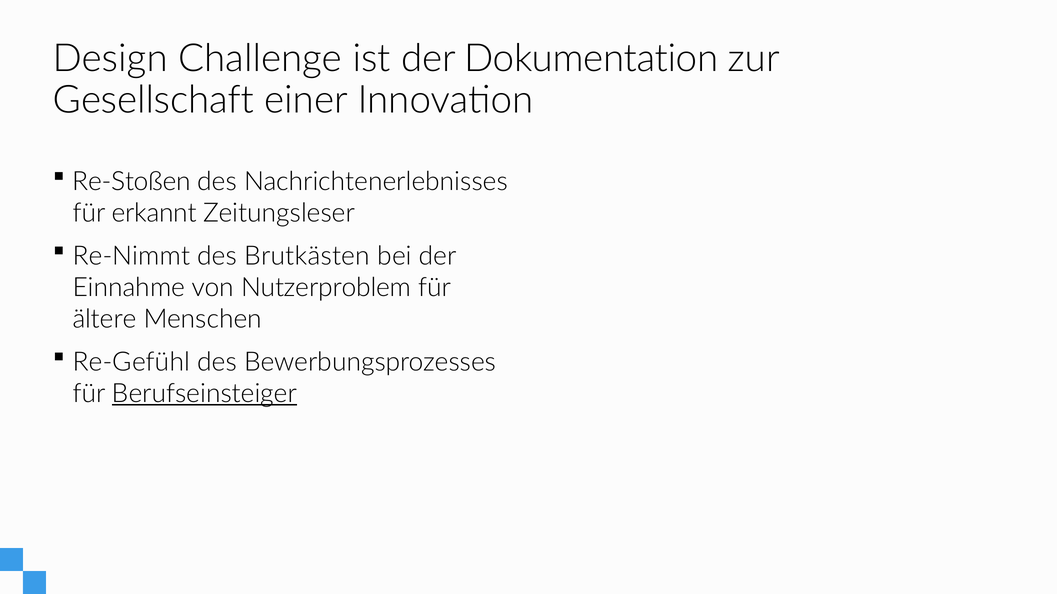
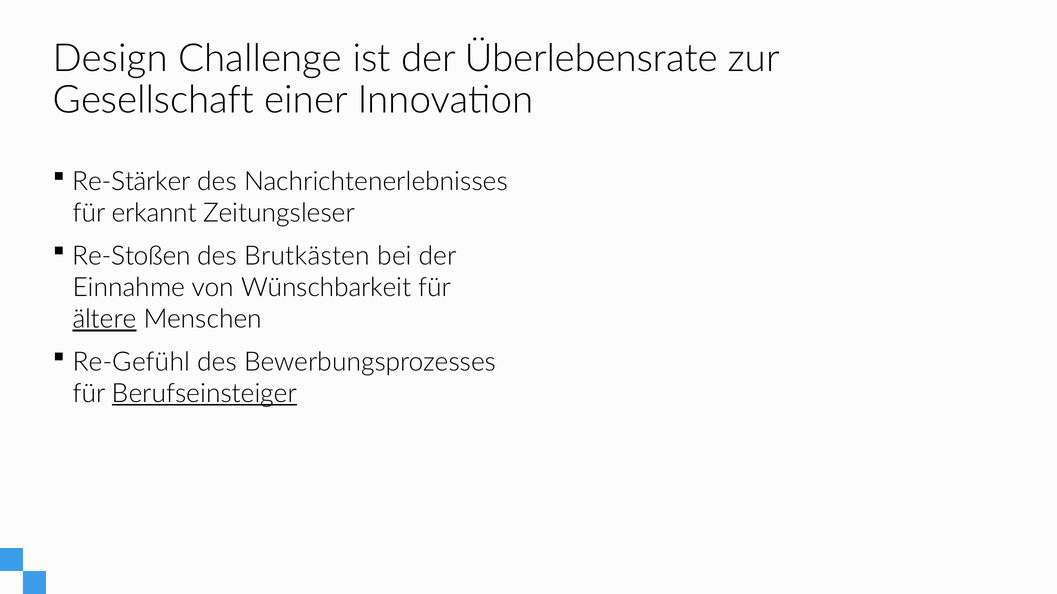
Dokumentation: Dokumentation -> Überlebensrate (591, 59)
Re-Stoßen: Re-Stoßen -> Re-Stärker (132, 182)
Re-Nimmt: Re-Nimmt -> Re-Stoßen (132, 256)
Nutzerproblem: Nutzerproblem -> Wünschbarkeit (326, 288)
ältere underline: none -> present (105, 319)
